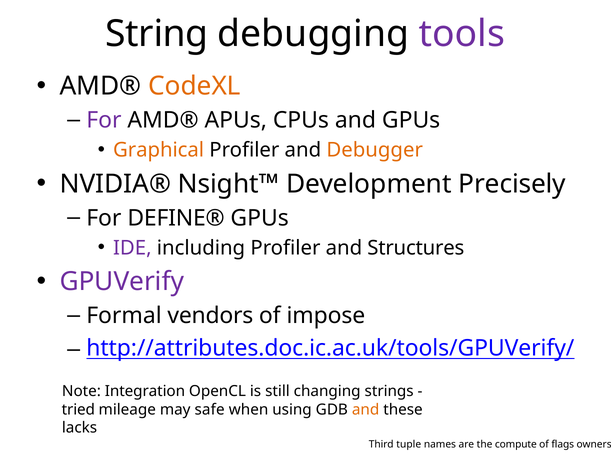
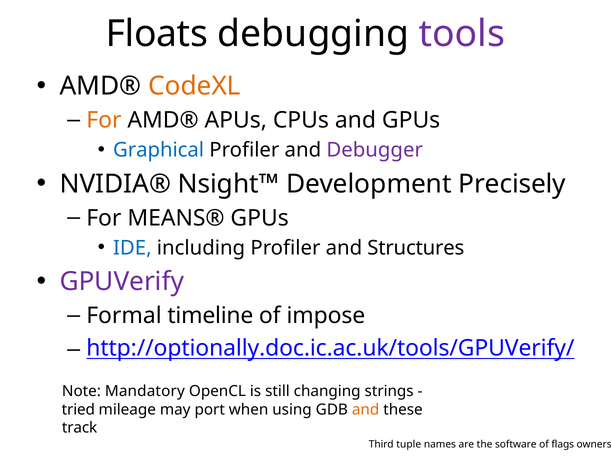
String: String -> Floats (157, 34)
For colour: purple -> orange (104, 120)
Graphical colour: orange -> blue (159, 150)
Debugger colour: orange -> purple (375, 150)
DEFINE®: DEFINE® -> MEANS® (176, 218)
IDE colour: purple -> blue (132, 248)
vendors: vendors -> timeline (210, 316)
http://attributes.doc.ic.ac.uk/tools/GPUVerify/: http://attributes.doc.ic.ac.uk/tools/GPUVerify/ -> http://optionally.doc.ic.ac.uk/tools/GPUVerify/ (330, 348)
Integration: Integration -> Mandatory (145, 392)
safe: safe -> port (210, 410)
lacks: lacks -> track (80, 428)
compute: compute -> software (516, 444)
